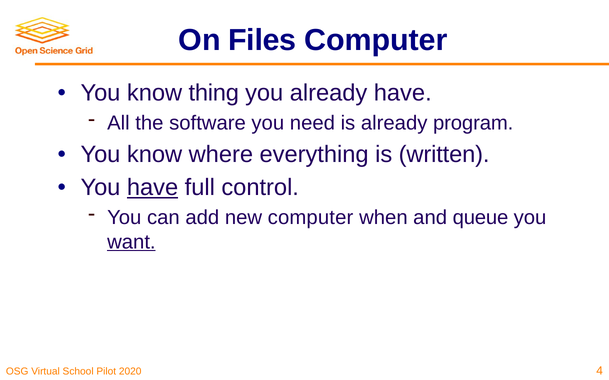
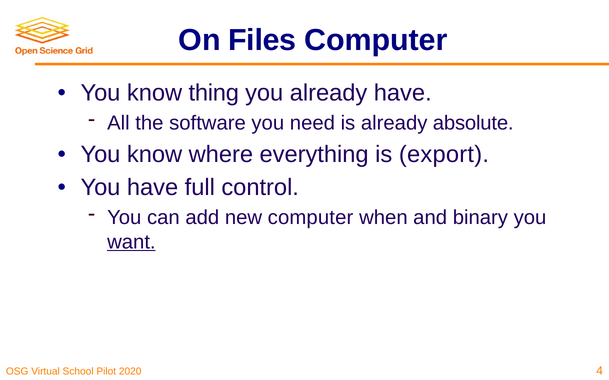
program: program -> absolute (473, 123)
written: written -> export (444, 155)
have underline: present -> none (153, 188)
queue: queue -> binary (480, 218)
